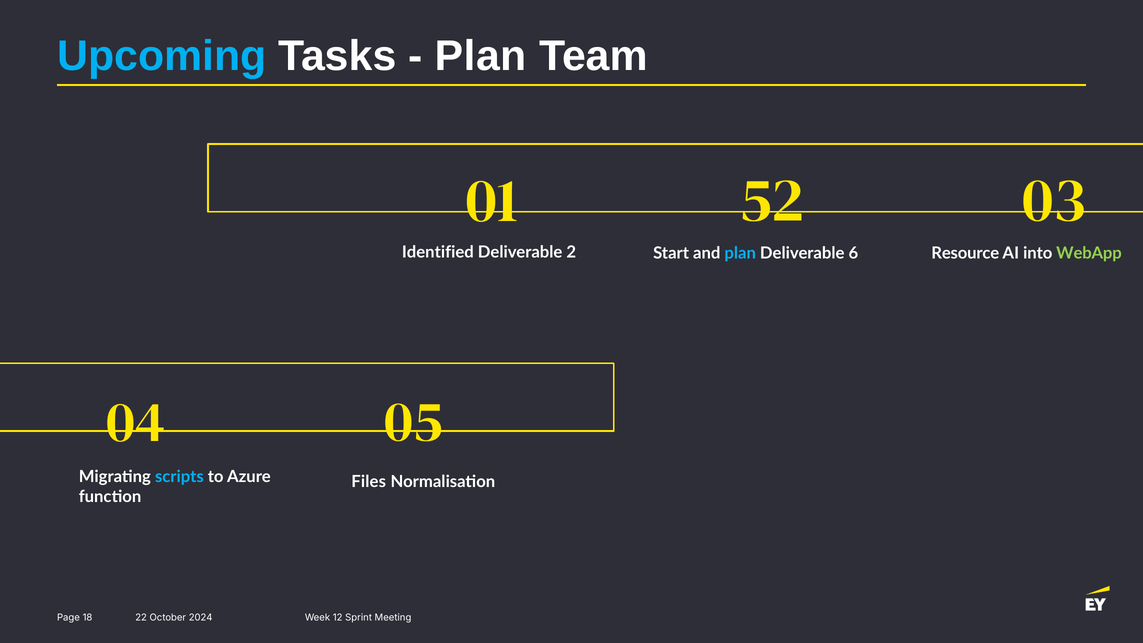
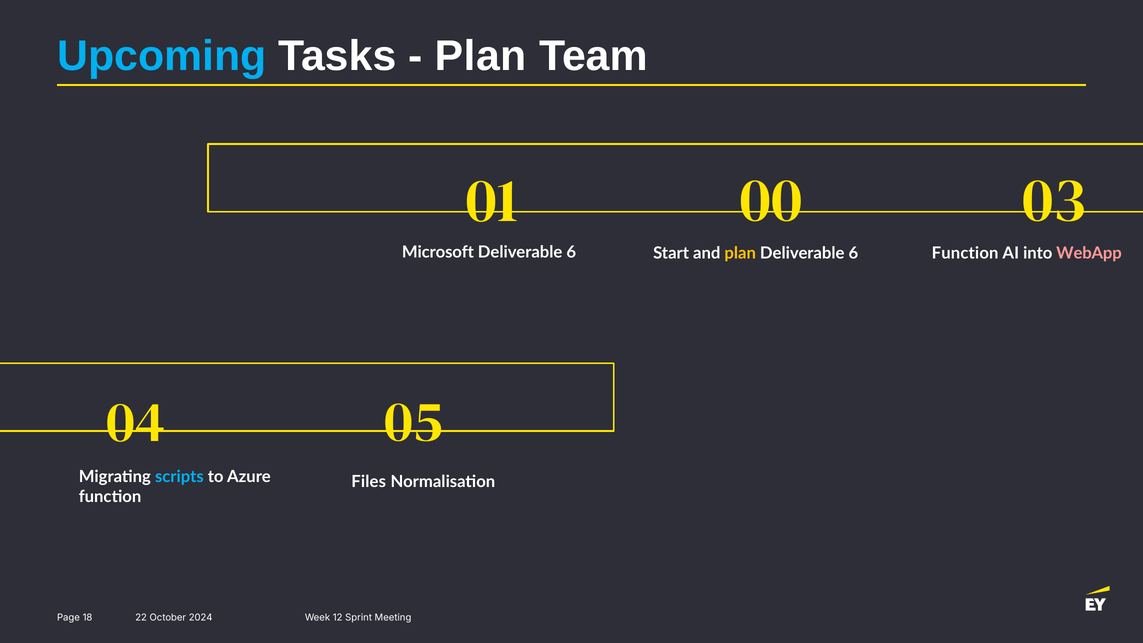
52: 52 -> 00 (771, 200)
Identified: Identified -> Microsoft (438, 252)
2: 2 -> 6 (571, 252)
plan colour: light blue -> yellow (740, 253)
6 Resource: Resource -> Function (965, 253)
WebApp colour: light green -> pink (1089, 253)
